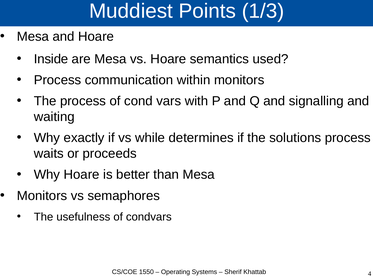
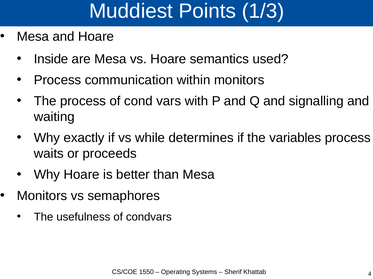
solutions: solutions -> variables (295, 138)
